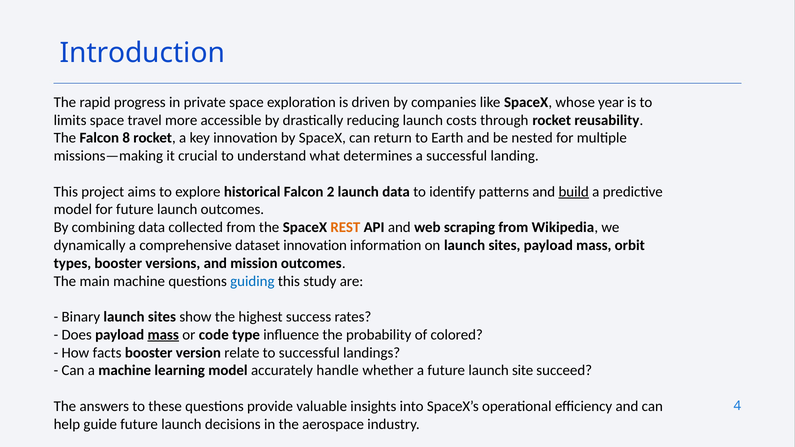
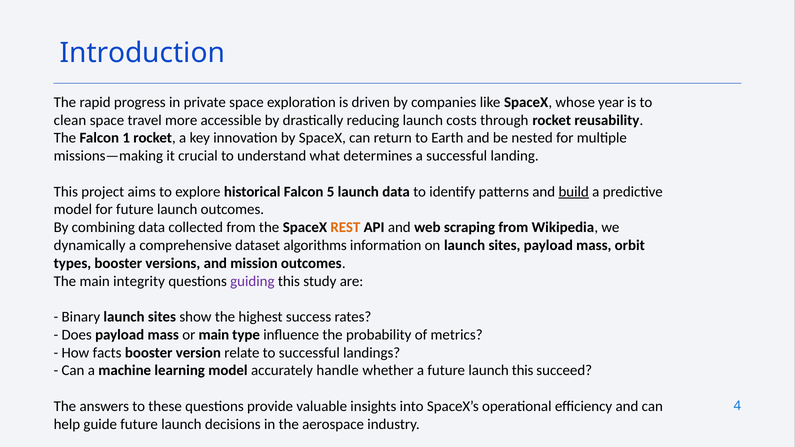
limits: limits -> clean (70, 120)
8: 8 -> 1 (126, 138)
2: 2 -> 5 (331, 192)
dataset innovation: innovation -> algorithms (315, 245)
main machine: machine -> integrity (139, 281)
guiding colour: blue -> purple (252, 281)
mass underline: present -> none (163, 335)
or code: code -> main (214, 335)
colored: colored -> metrics (457, 335)
launch site: site -> this (523, 371)
